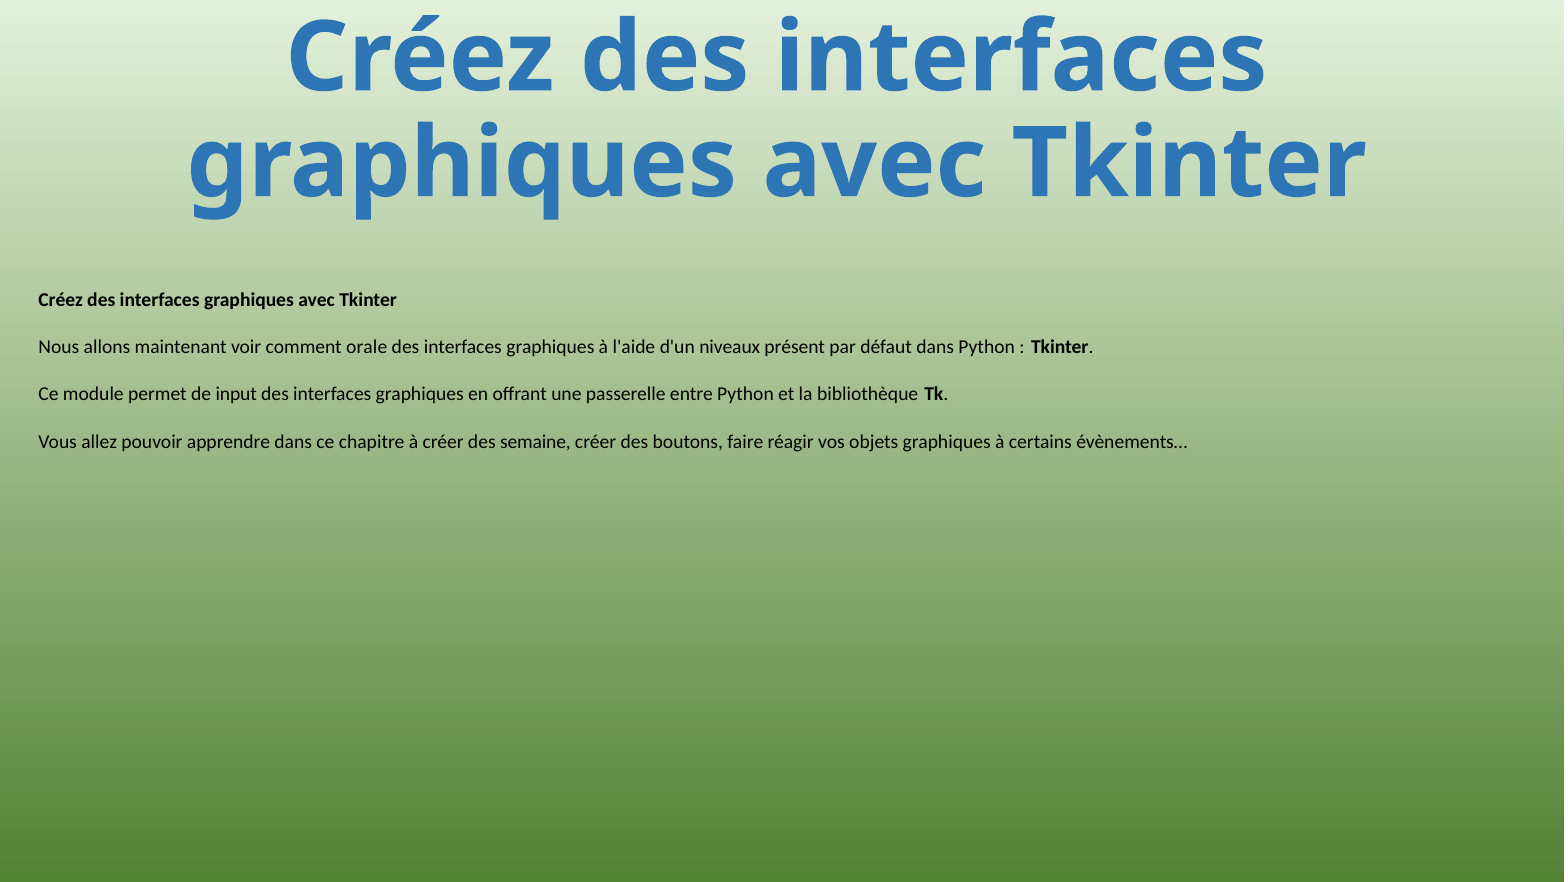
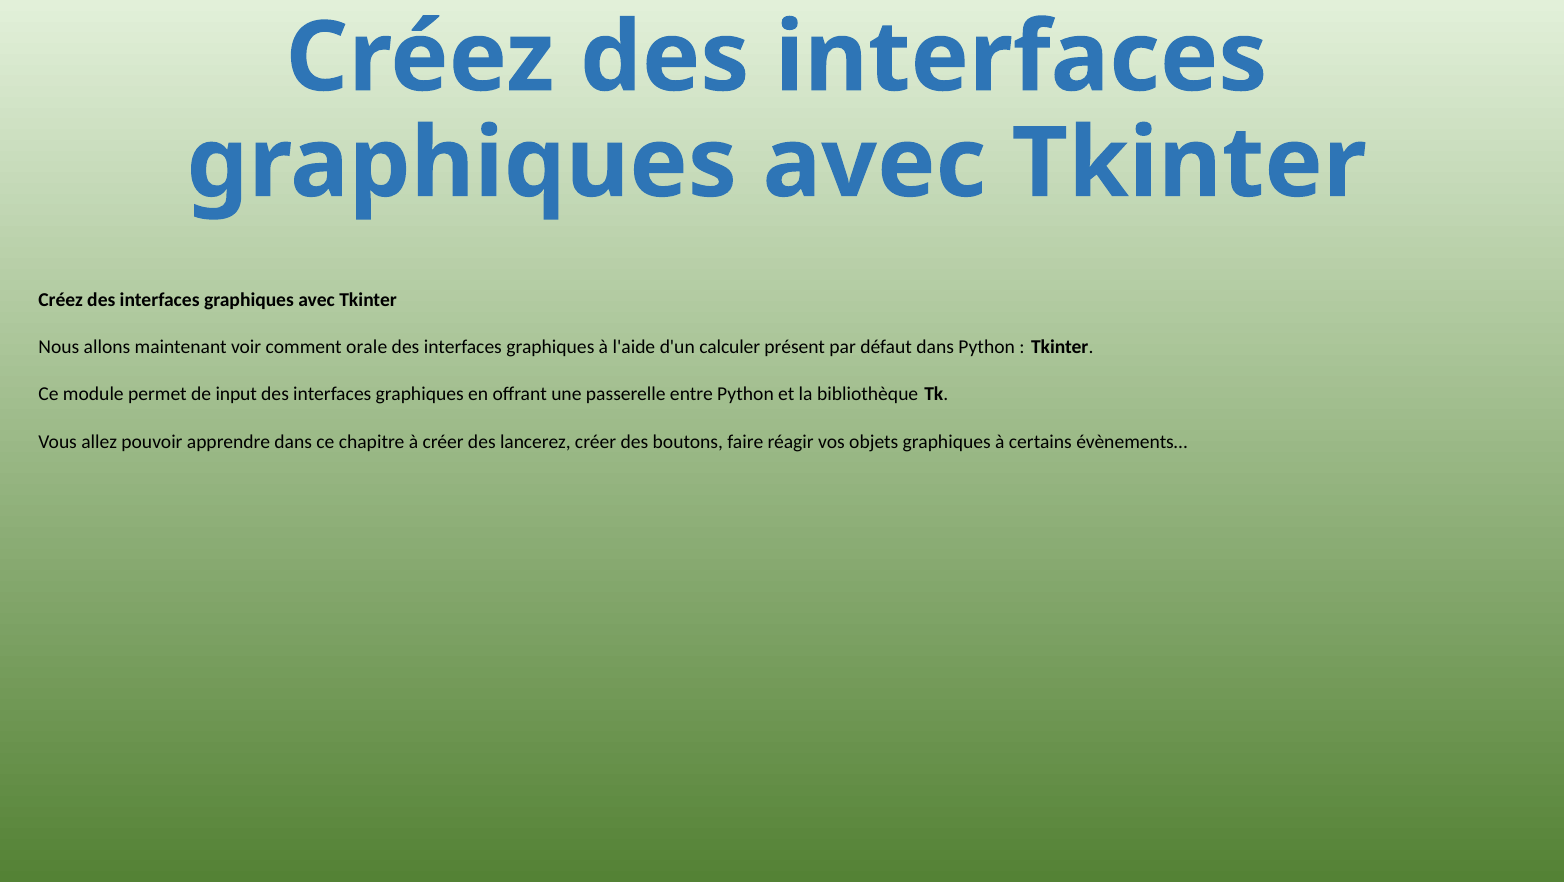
niveaux: niveaux -> calculer (730, 347)
semaine: semaine -> lancerez (535, 442)
